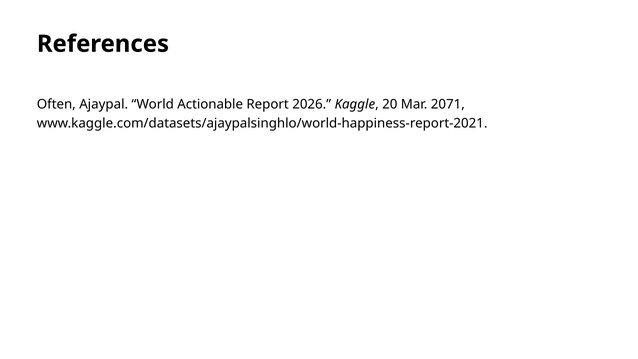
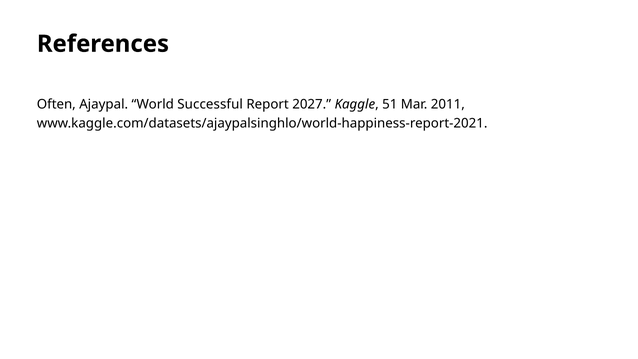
Actionable: Actionable -> Successful (210, 104)
2026: 2026 -> 2027 (312, 104)
20: 20 -> 51 (390, 104)
2071: 2071 -> 2011 (448, 104)
